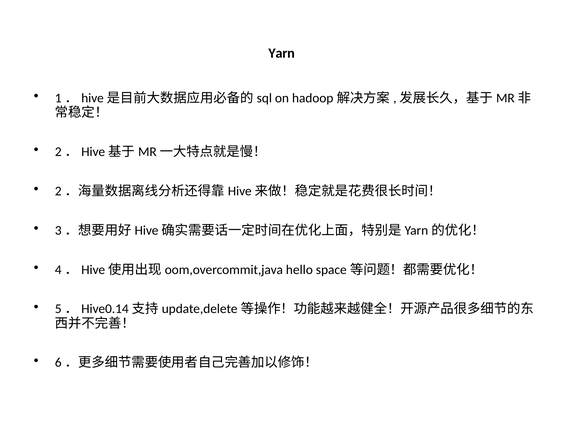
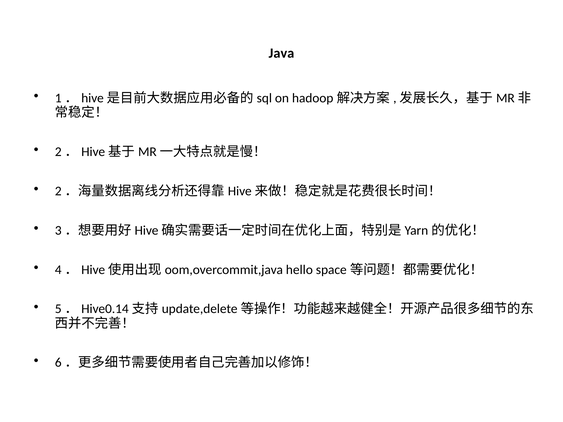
Yarn: Yarn -> Java (281, 53)
